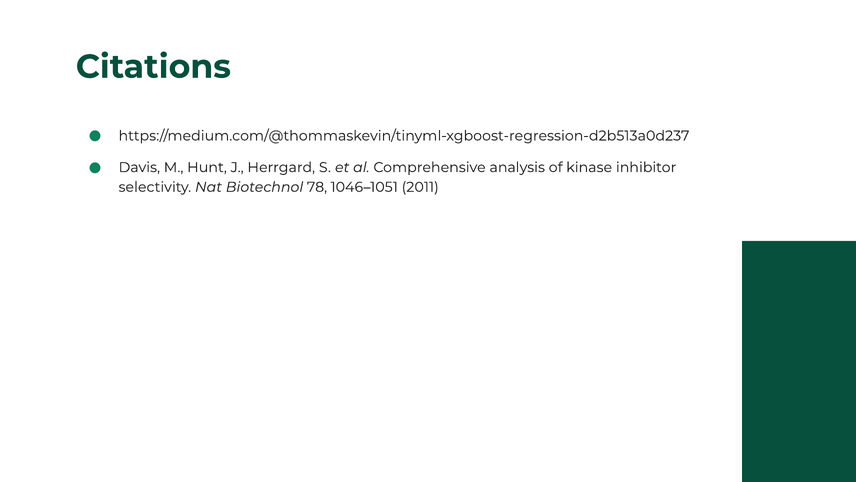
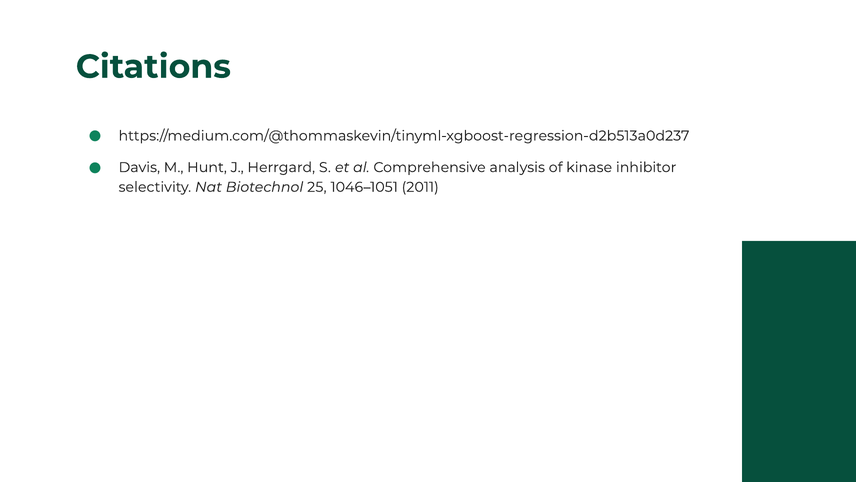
78: 78 -> 25 (317, 187)
